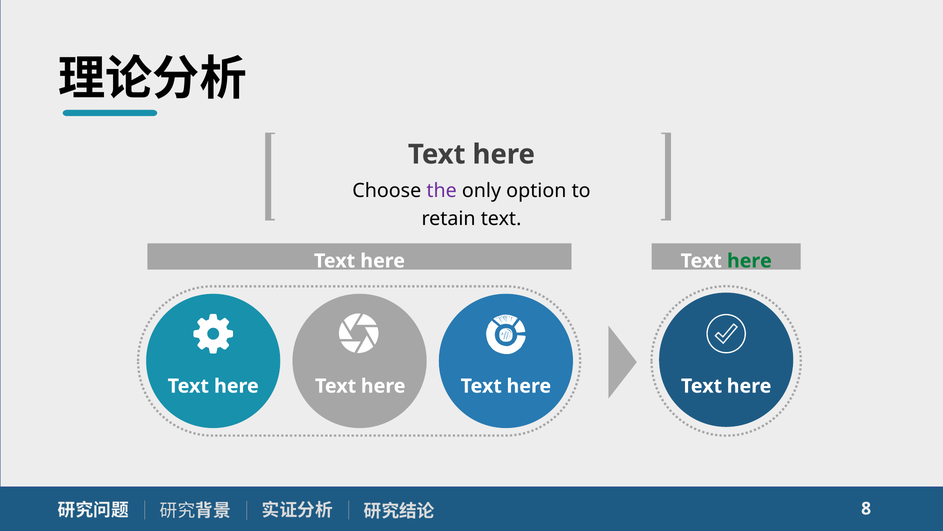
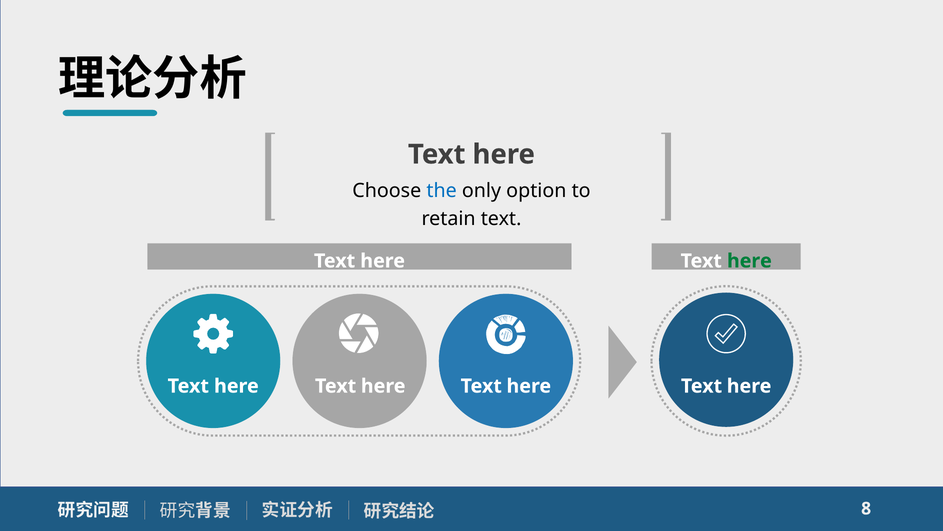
the colour: purple -> blue (442, 190)
